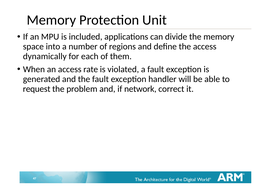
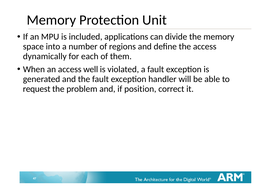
rate: rate -> well (91, 69)
network: network -> position (140, 89)
